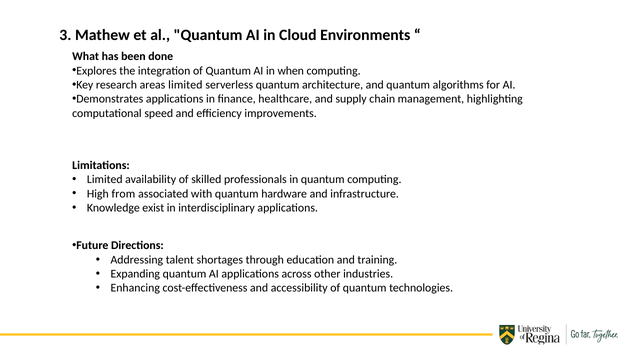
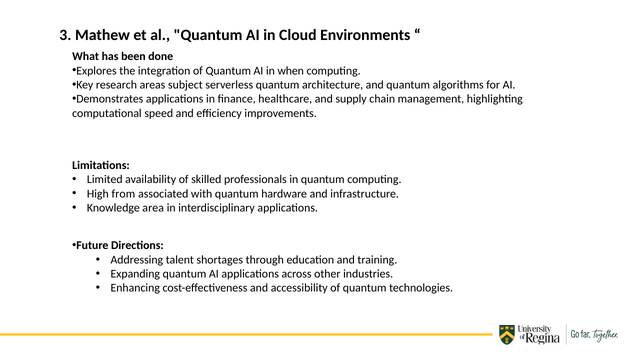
areas limited: limited -> subject (185, 85)
exist: exist -> area (153, 208)
